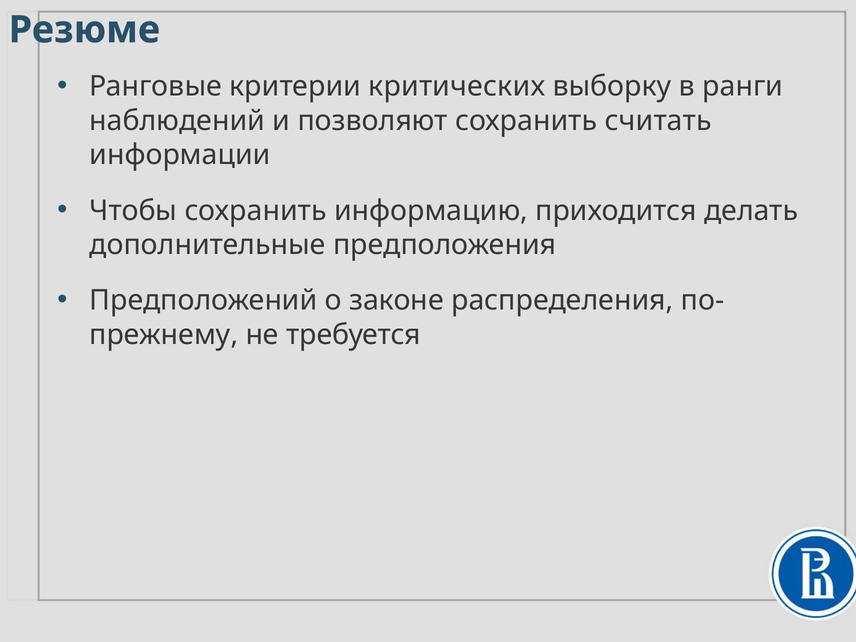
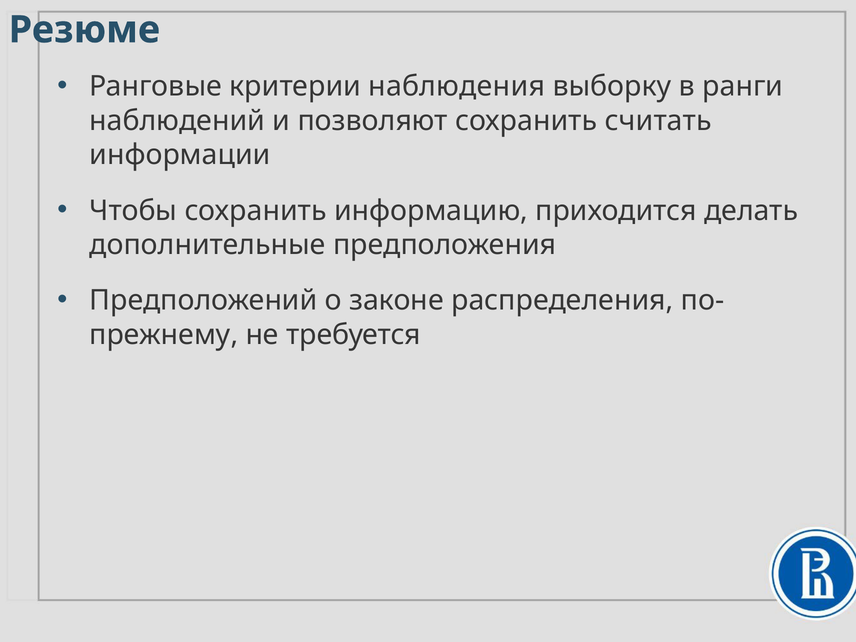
критических: критических -> наблюдения (457, 87)
